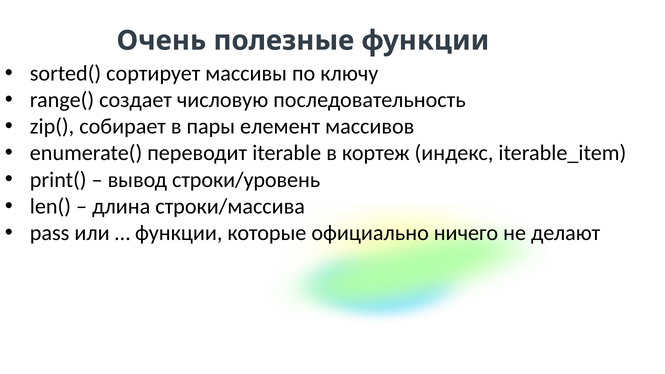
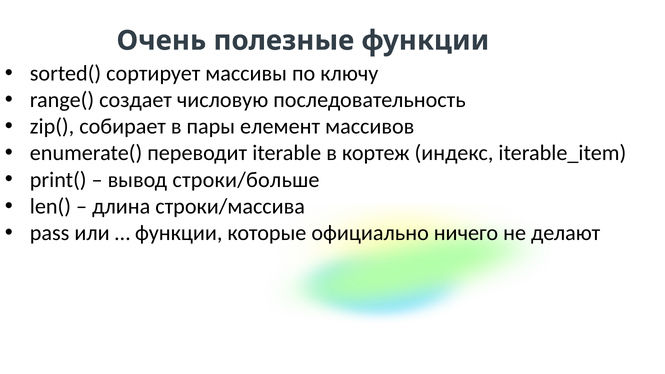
строки/уровень: строки/уровень -> строки/больше (246, 180)
